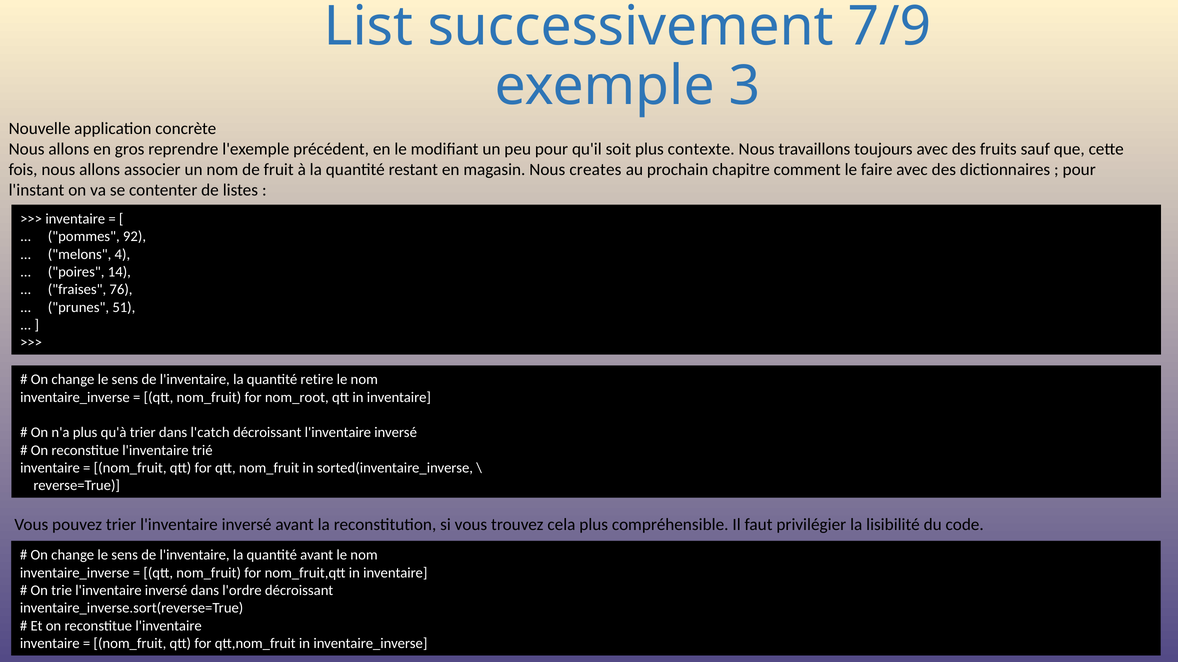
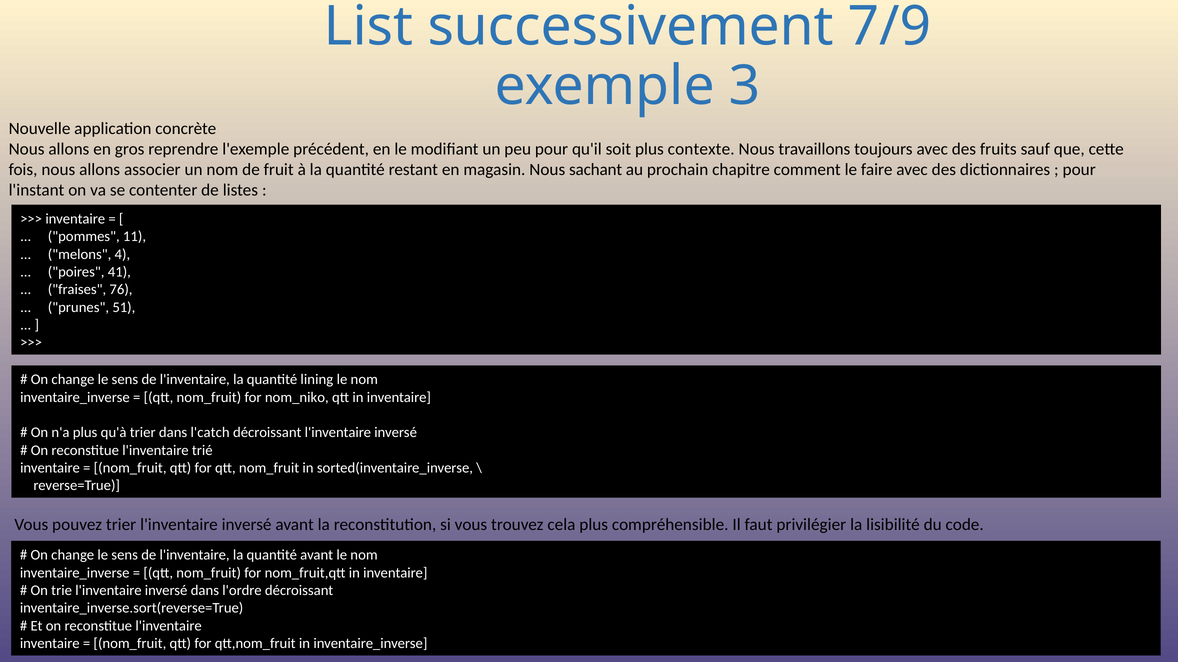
creates: creates -> sachant (596, 170)
92: 92 -> 11 (135, 237)
14: 14 -> 41 (119, 272)
retire: retire -> lining (317, 380)
nom_root: nom_root -> nom_niko (297, 398)
